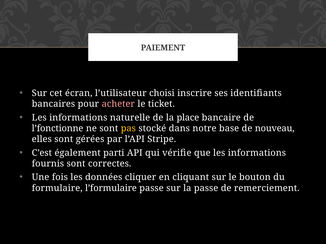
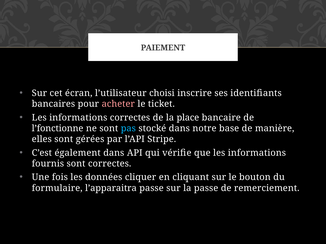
informations naturelle: naturelle -> correctes (130, 118)
pas colour: yellow -> light blue (128, 129)
nouveau: nouveau -> manière (275, 129)
également parti: parti -> dans (114, 153)
l’formulaire: l’formulaire -> l’apparaitra (111, 188)
